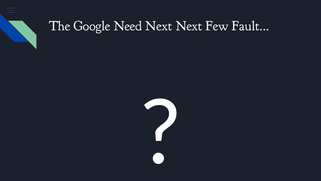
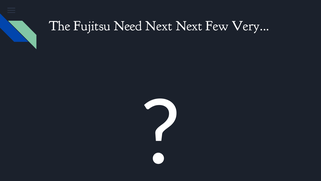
Google: Google -> Fujitsu (92, 26)
Fault: Fault -> Very (250, 26)
